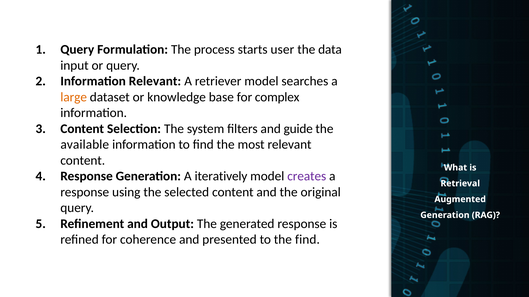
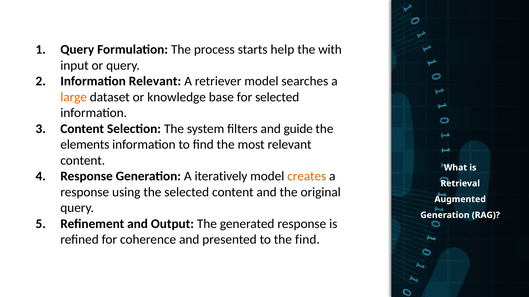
user: user -> help (282, 50)
data: data -> with (330, 50)
for complex: complex -> selected (277, 97)
available: available -> elements (85, 145)
creates colour: purple -> orange (307, 177)
